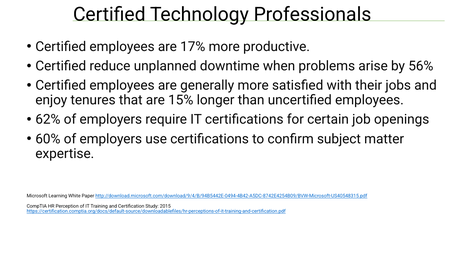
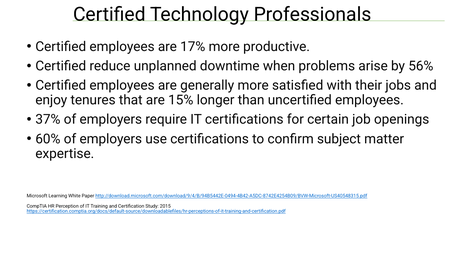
62%: 62% -> 37% (48, 120)
